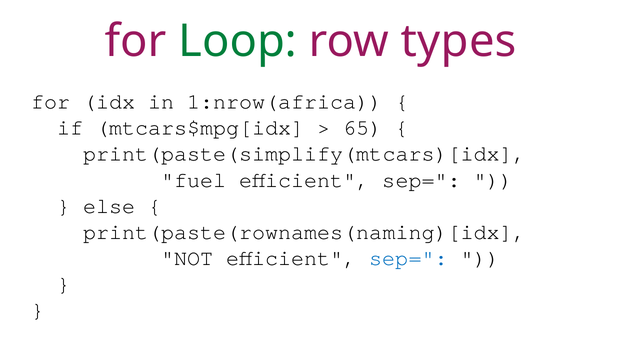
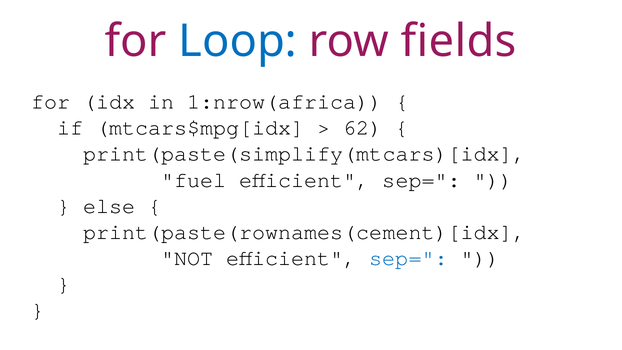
Loop colour: green -> blue (238, 41)
types: types -> fields (459, 41)
65: 65 -> 62 (363, 128)
print(paste(rownames(naming)[idx: print(paste(rownames(naming)[idx -> print(paste(rownames(cement)[idx (304, 232)
